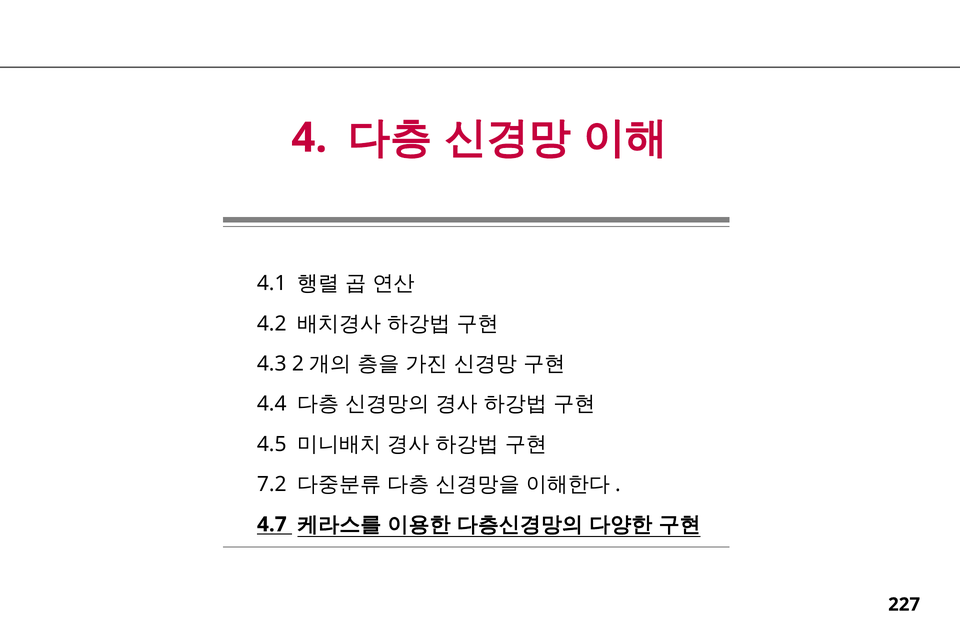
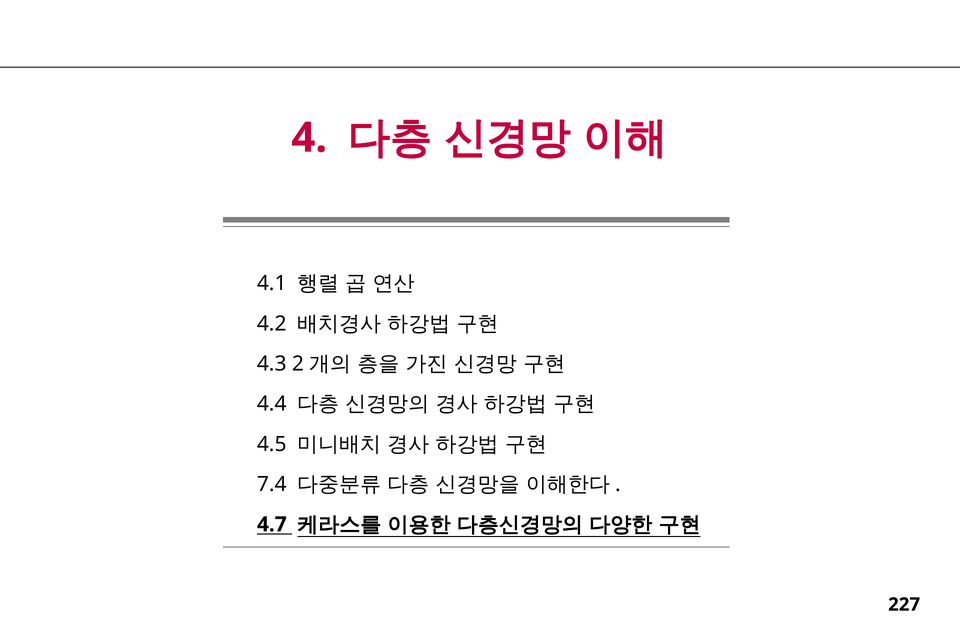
7.2: 7.2 -> 7.4 (272, 485)
